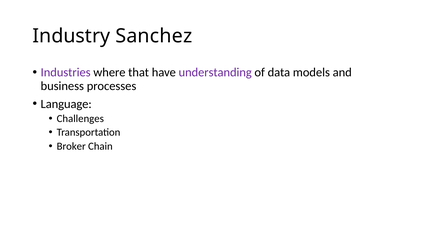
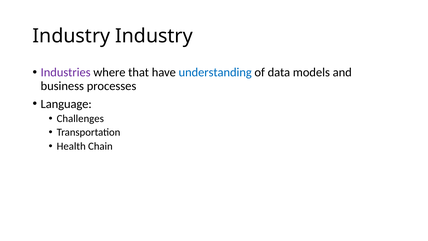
Industry Sanchez: Sanchez -> Industry (154, 36)
understanding colour: purple -> blue (215, 72)
Broker: Broker -> Health (71, 146)
